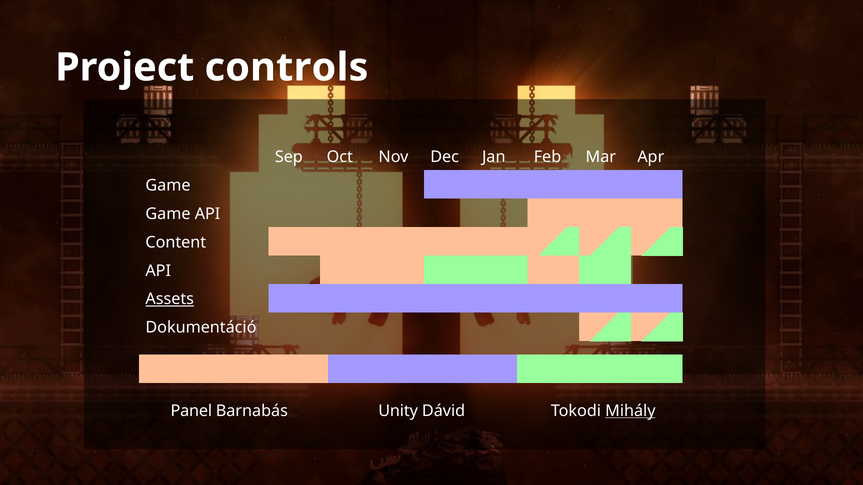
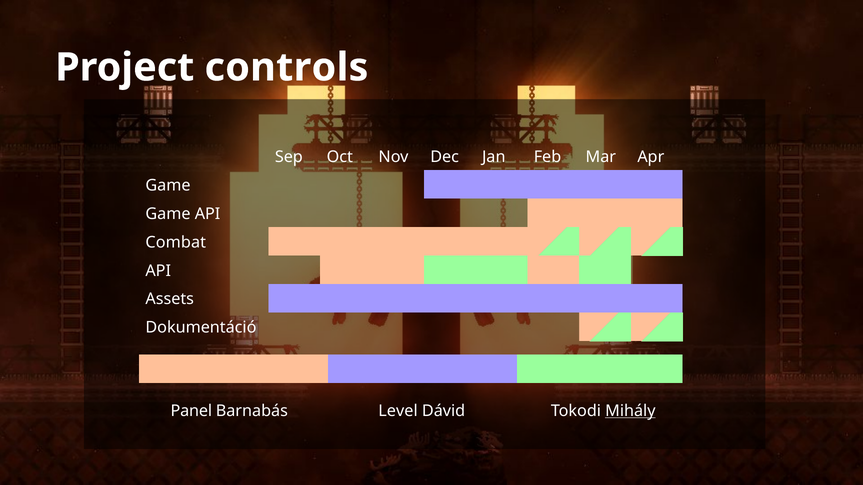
Content: Content -> Combat (176, 242)
Assets underline: present -> none (170, 299)
Unity: Unity -> Level (398, 411)
